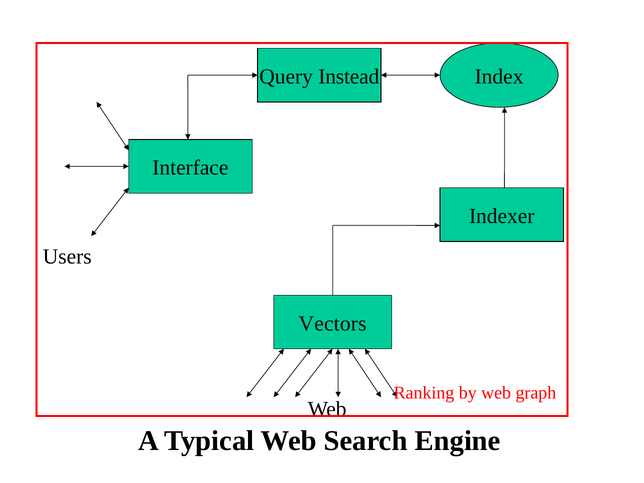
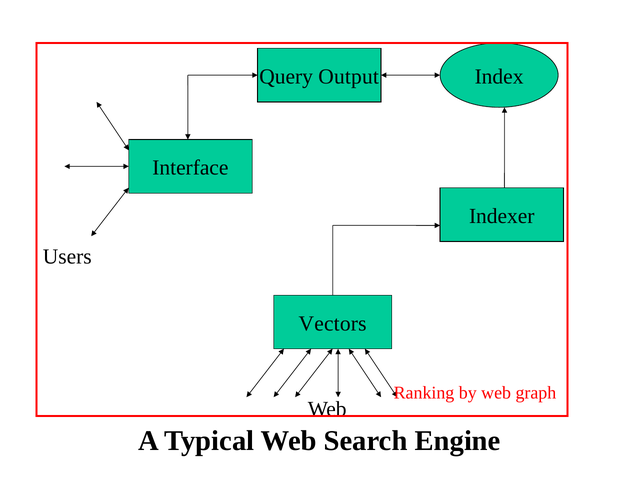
Instead: Instead -> Output (349, 77)
